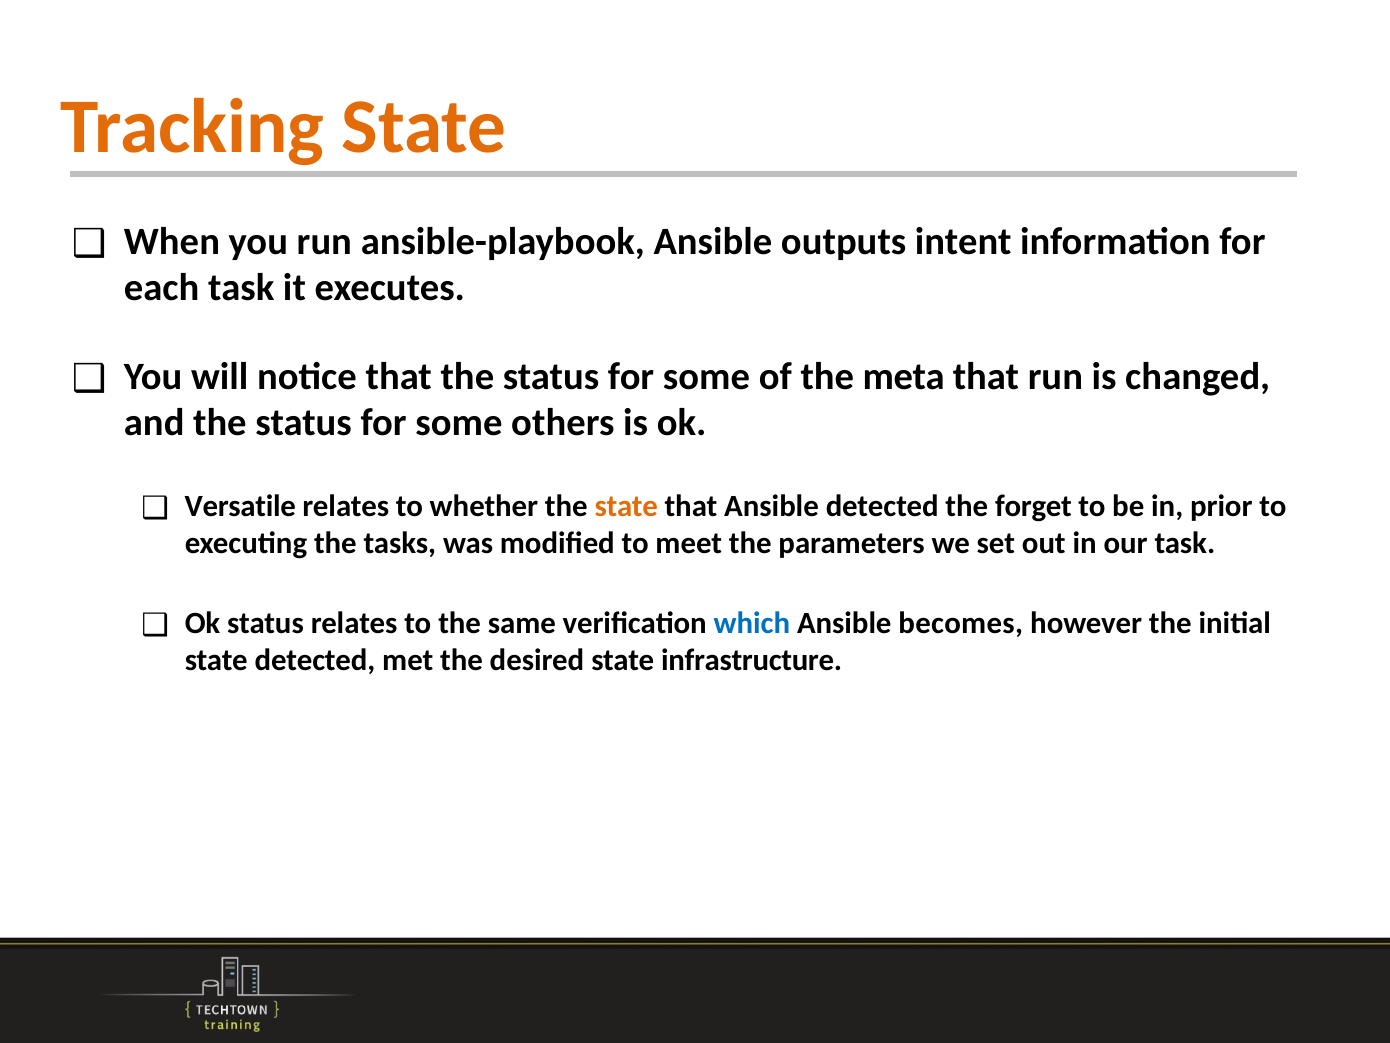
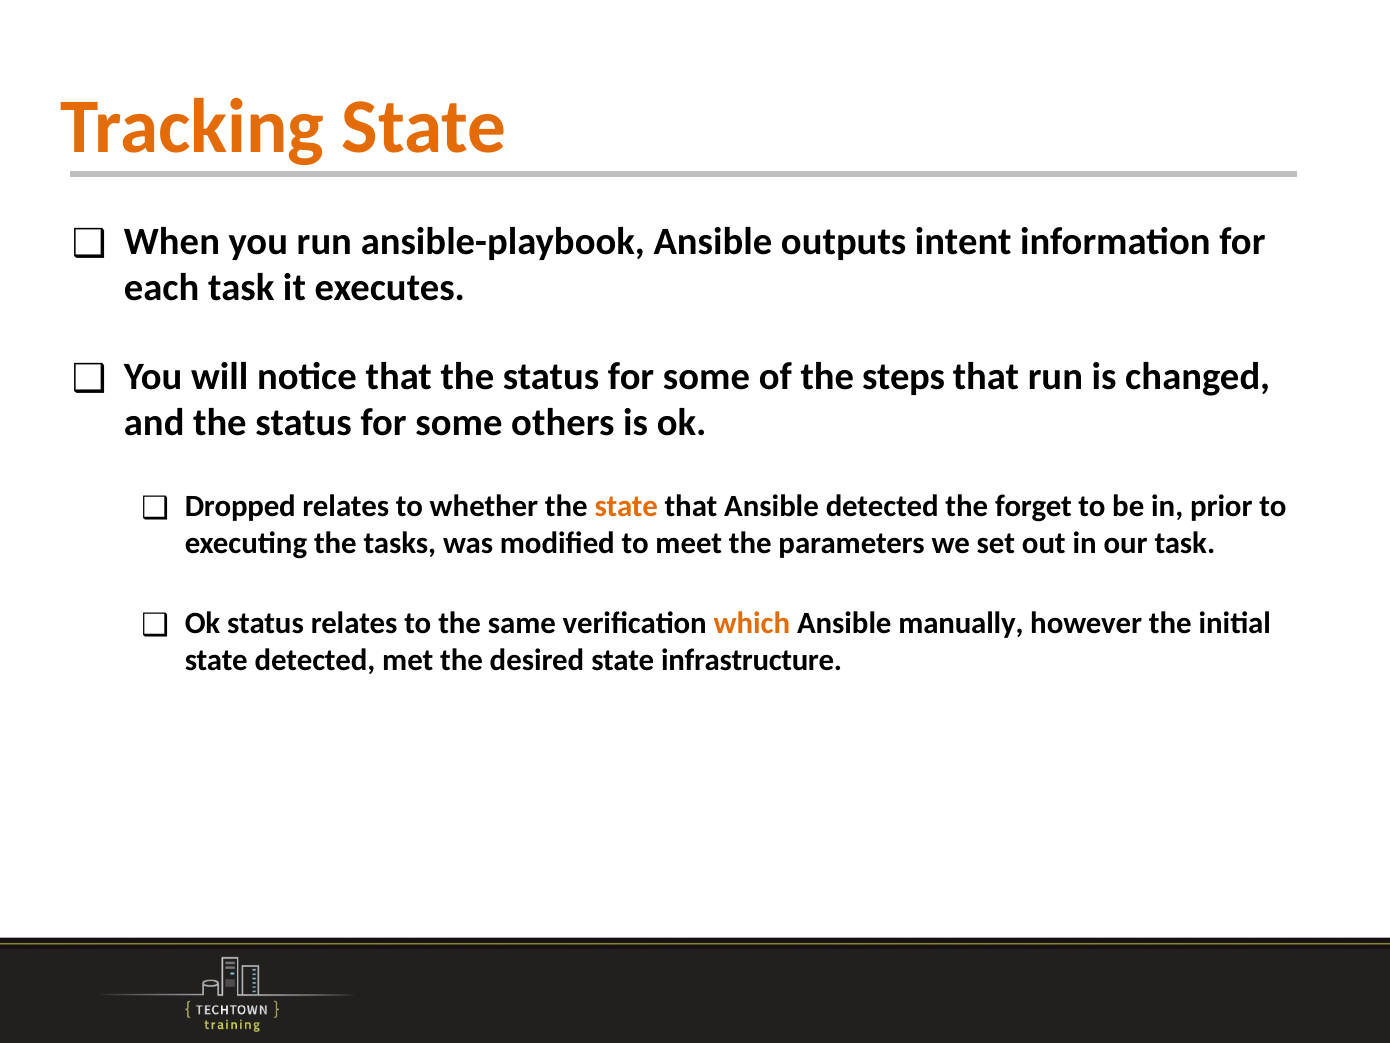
meta: meta -> steps (904, 377)
Versatile: Versatile -> Dropped (240, 506)
which colour: blue -> orange (752, 623)
becomes: becomes -> manually (961, 623)
